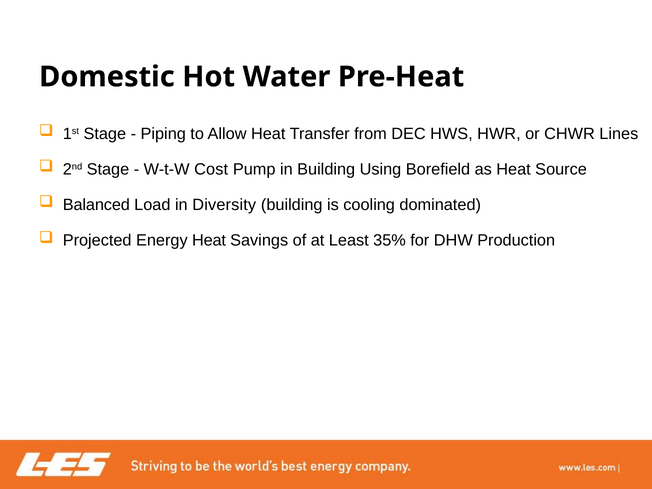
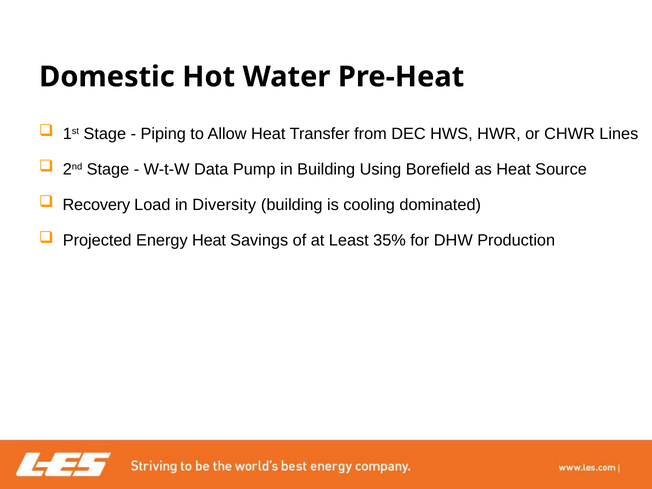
Cost: Cost -> Data (211, 169)
Balanced: Balanced -> Recovery (96, 205)
